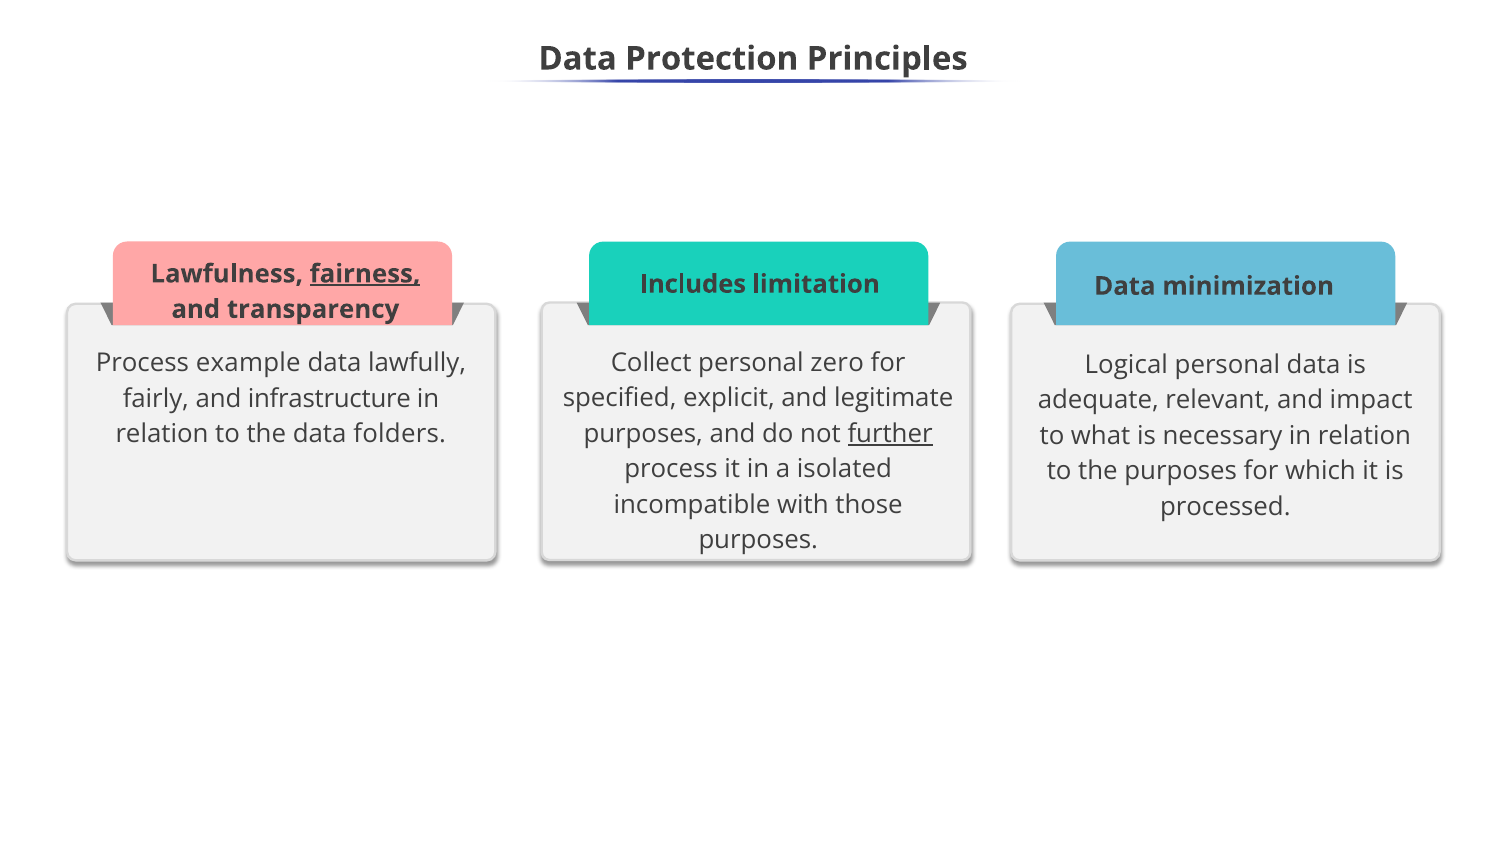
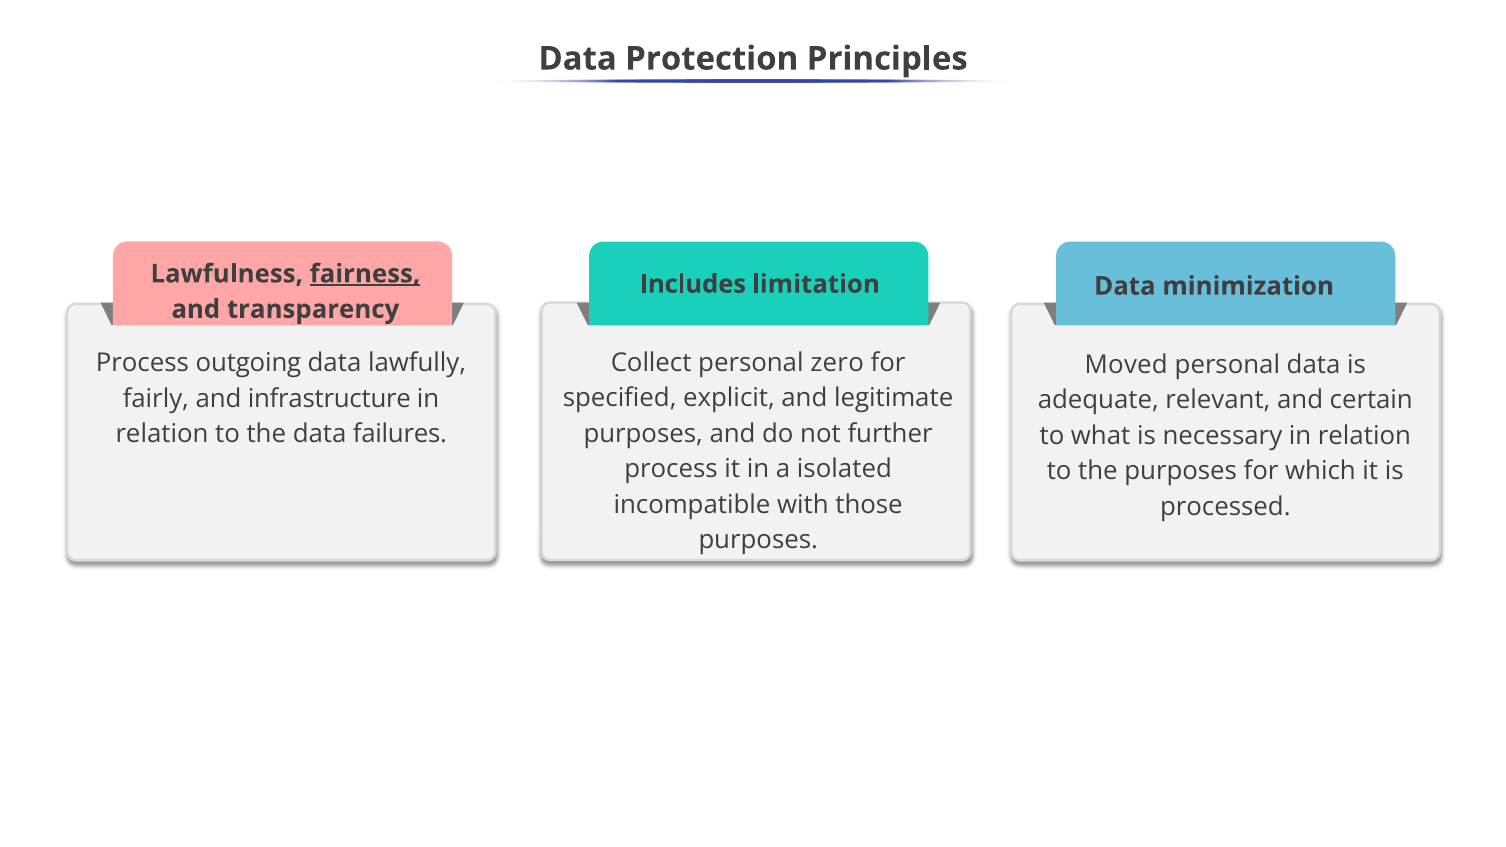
example: example -> outgoing (248, 363)
Logical: Logical -> Moved (1126, 365)
impact: impact -> certain (1371, 400)
folders: folders -> failures (400, 434)
further underline: present -> none (890, 434)
